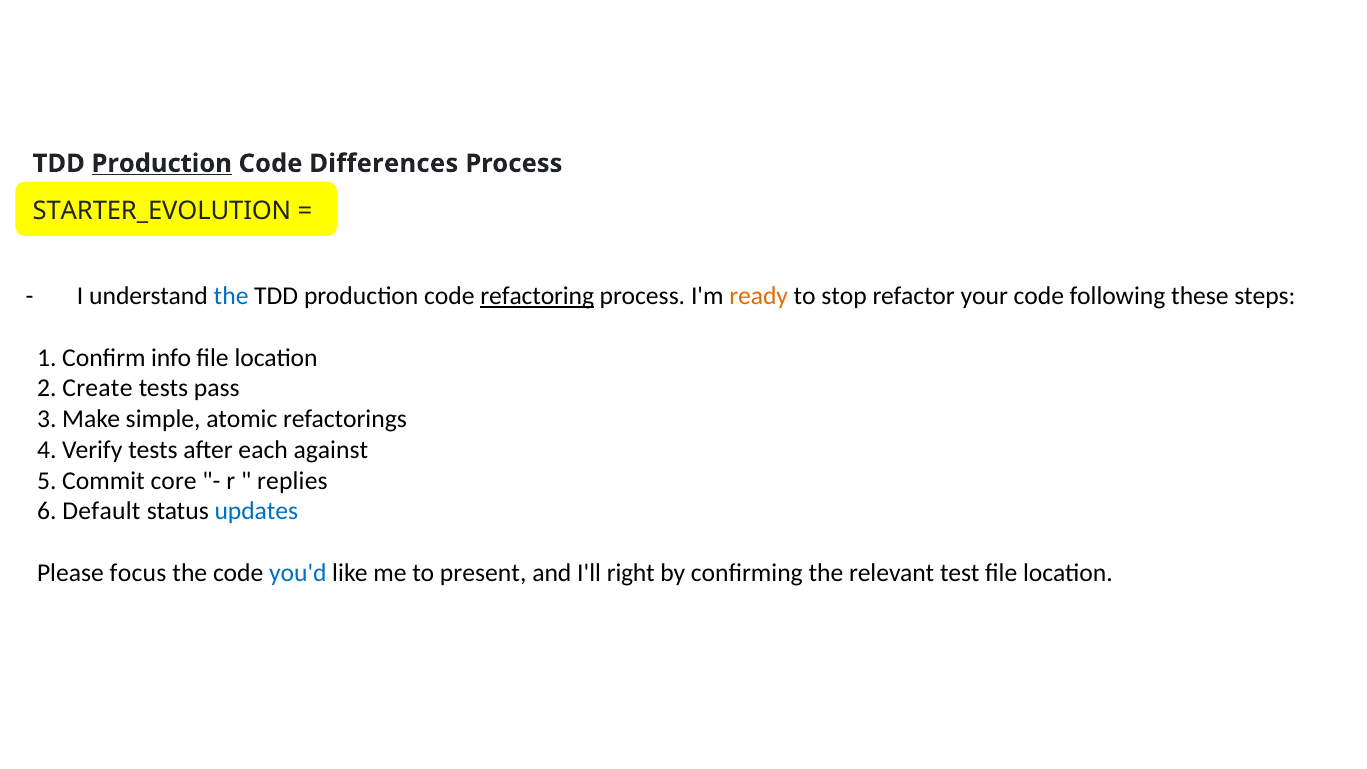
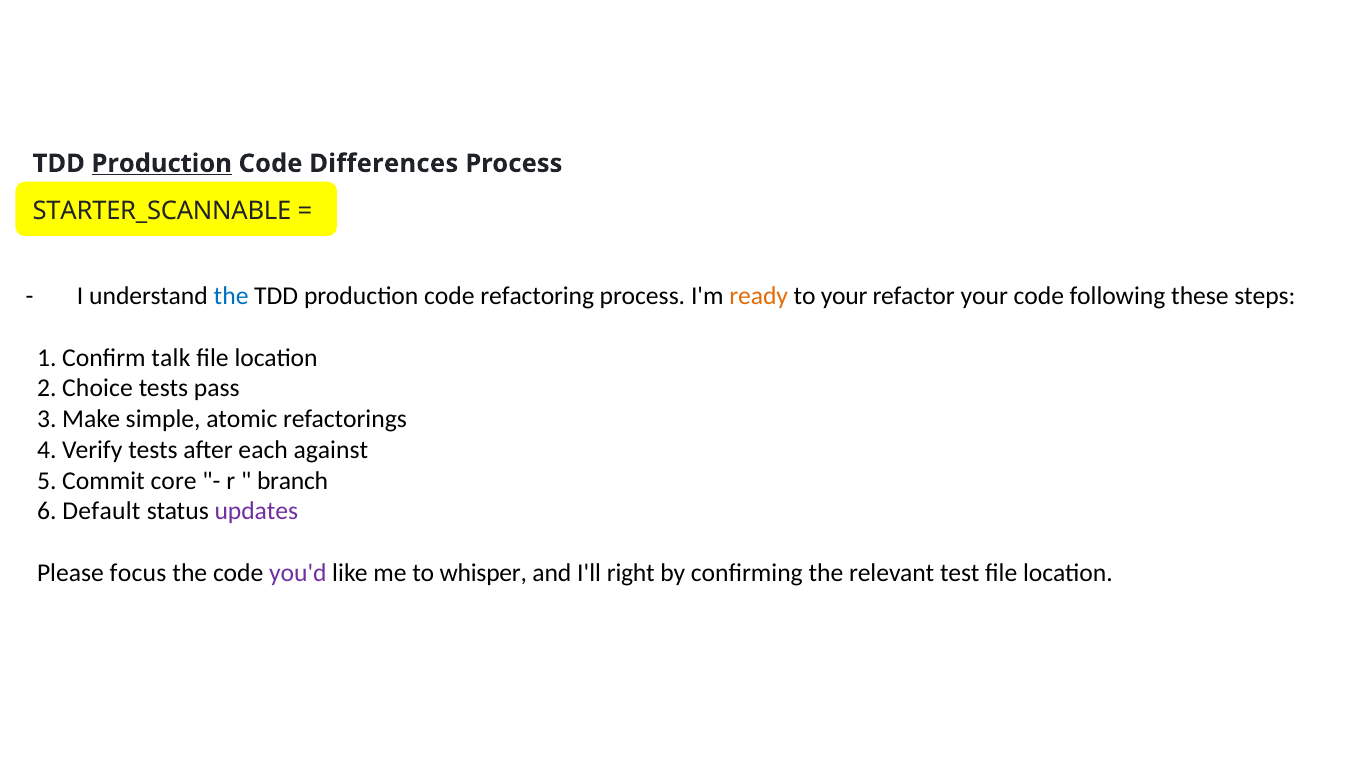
STARTER_EVOLUTION: STARTER_EVOLUTION -> STARTER_SCANNABLE (162, 211)
refactoring underline: present -> none (537, 296)
to stop: stop -> your (844, 296)
info: info -> talk (171, 358)
Create: Create -> Choice (97, 388)
replies: replies -> branch (293, 481)
updates colour: blue -> purple (256, 511)
you'd colour: blue -> purple (298, 573)
present: present -> whisper (483, 573)
